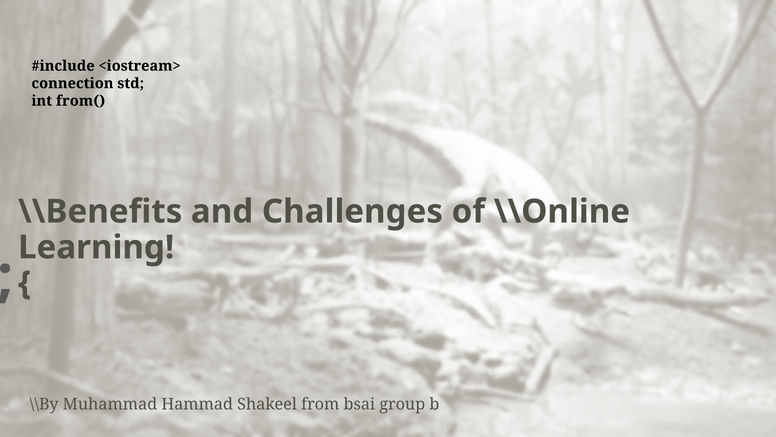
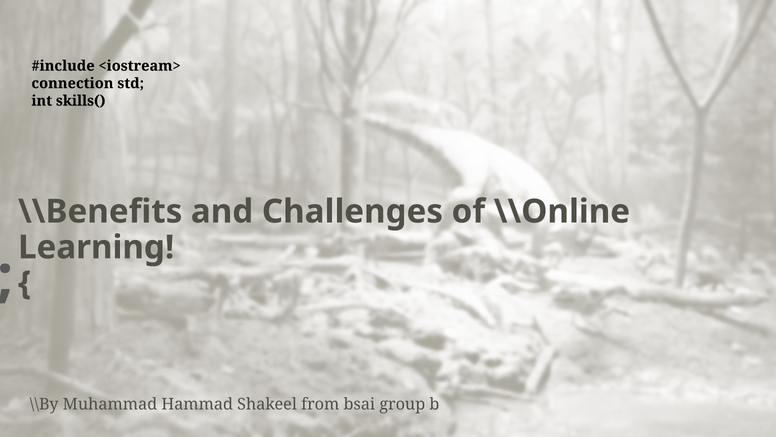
from(: from( -> skills( (81, 101)
